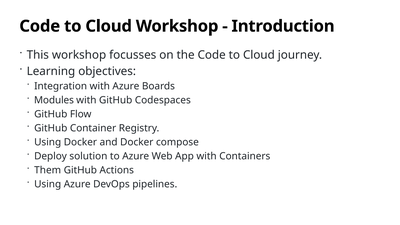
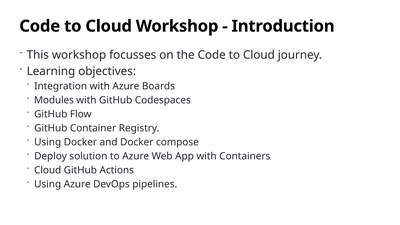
Them: Them -> Cloud (48, 170)
